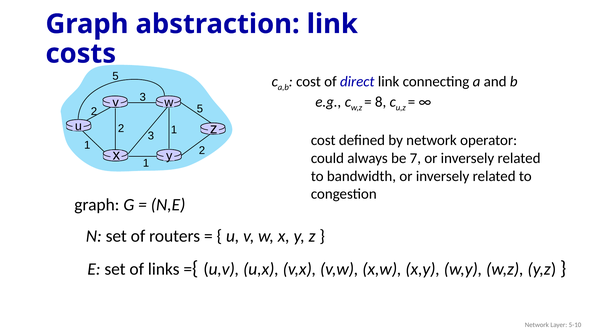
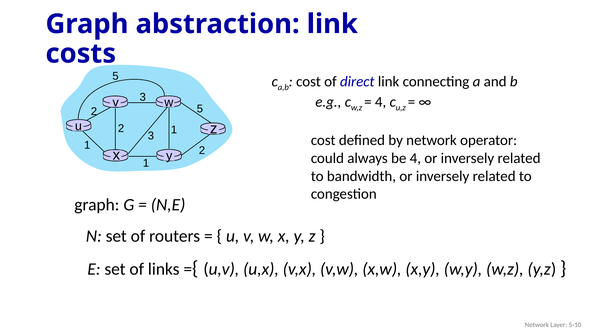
8: 8 -> 4 (381, 102)
be 7: 7 -> 4 (415, 158)
